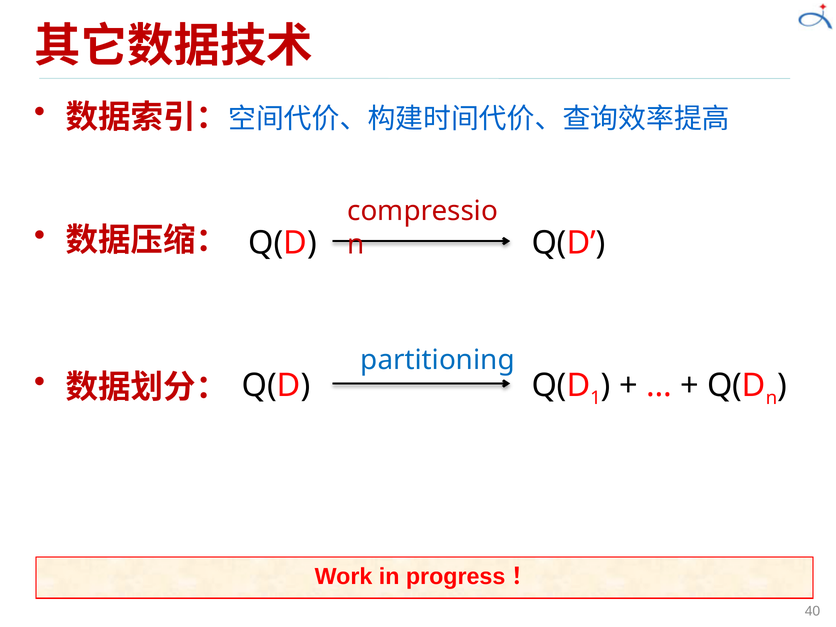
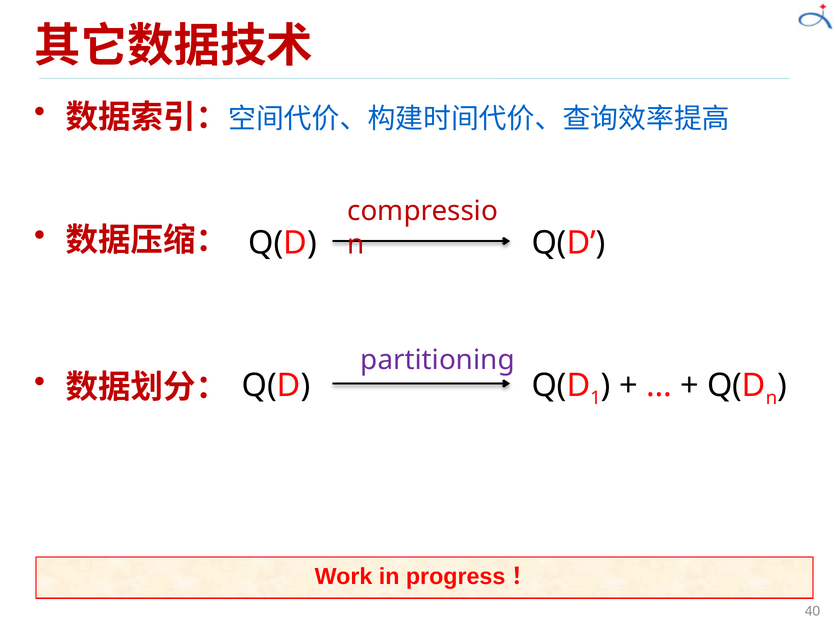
partitioning colour: blue -> purple (438, 360)
